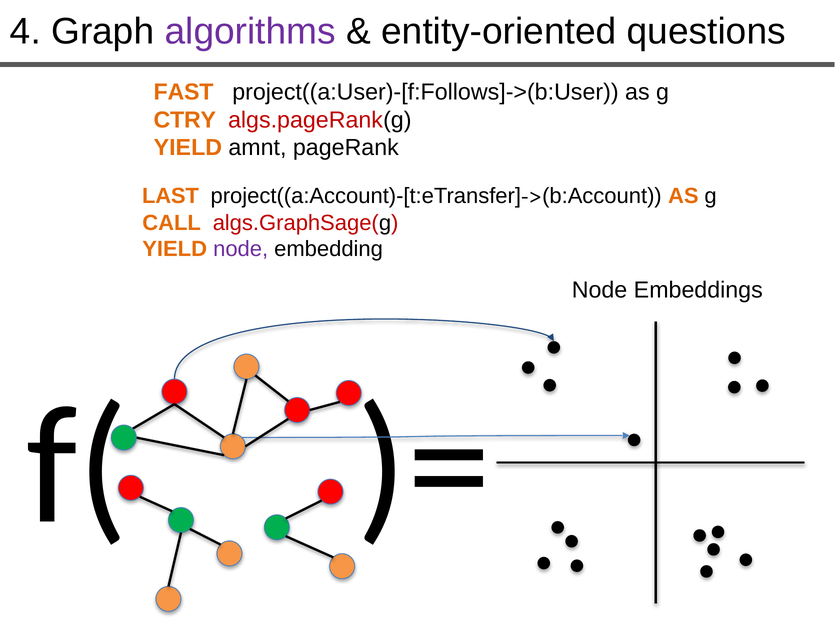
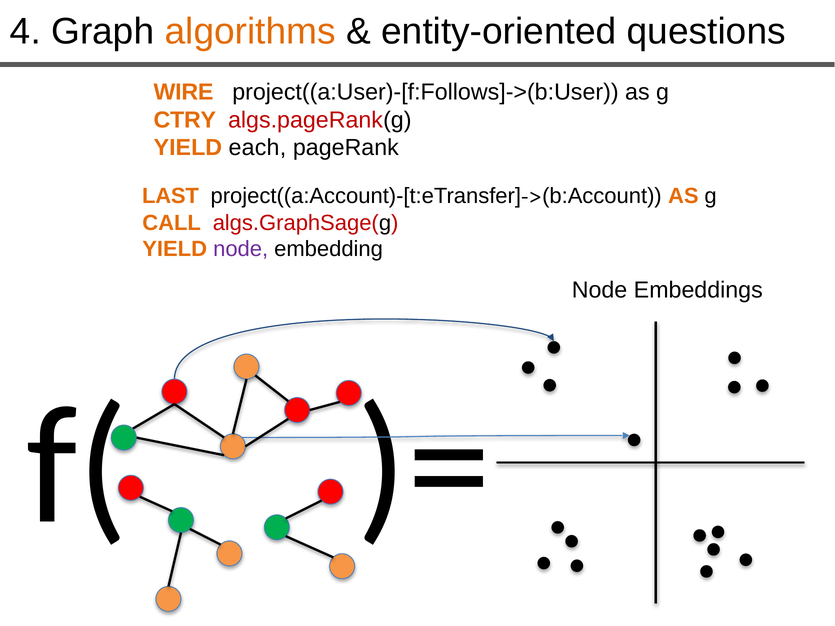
algorithms colour: purple -> orange (250, 31)
FAST: FAST -> WIRE (183, 92)
amnt: amnt -> each (257, 148)
